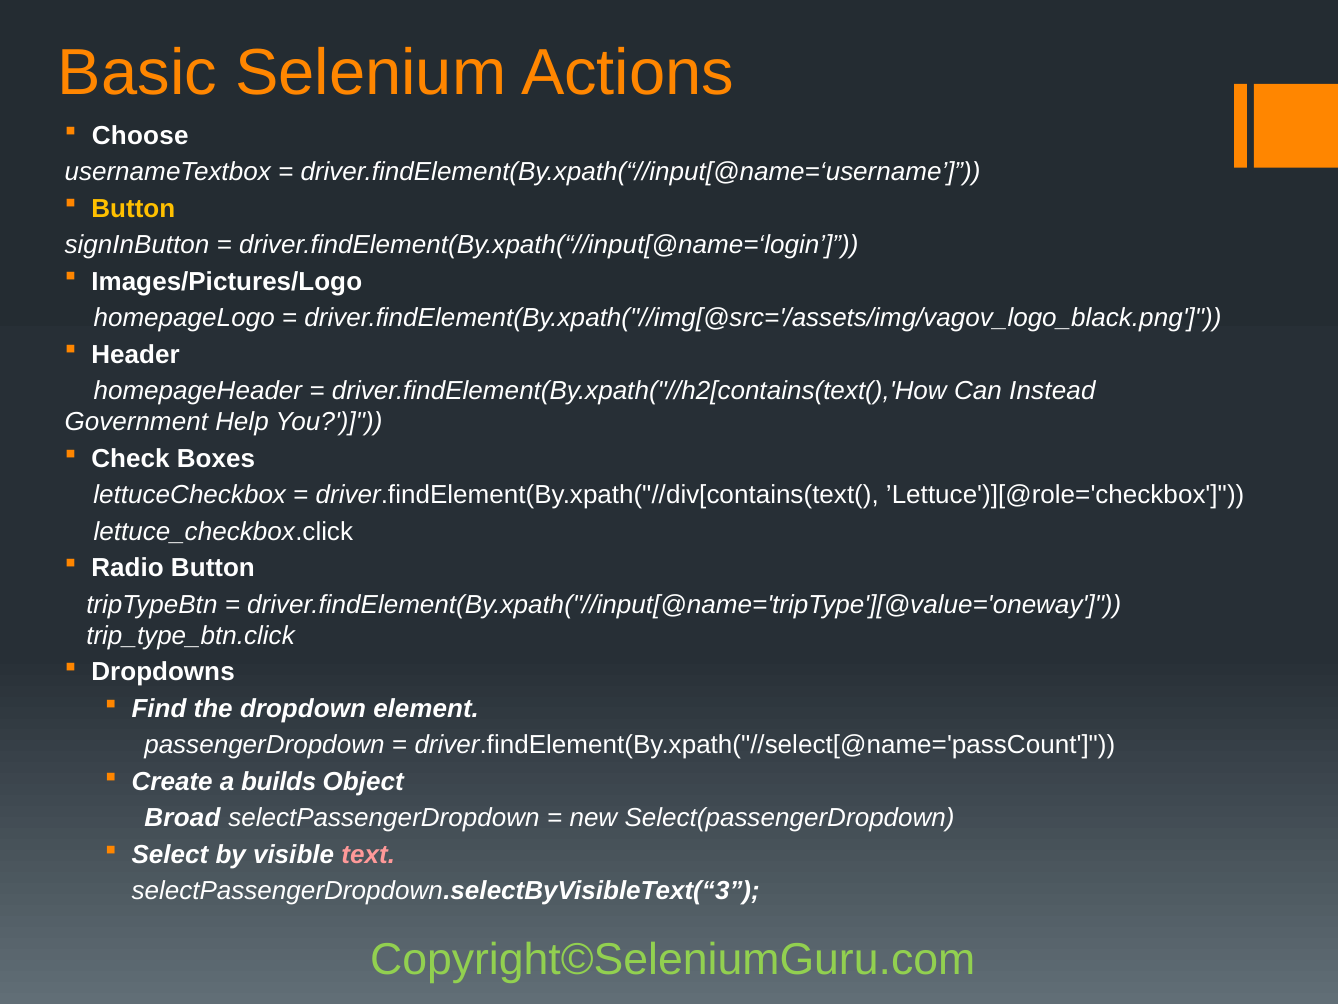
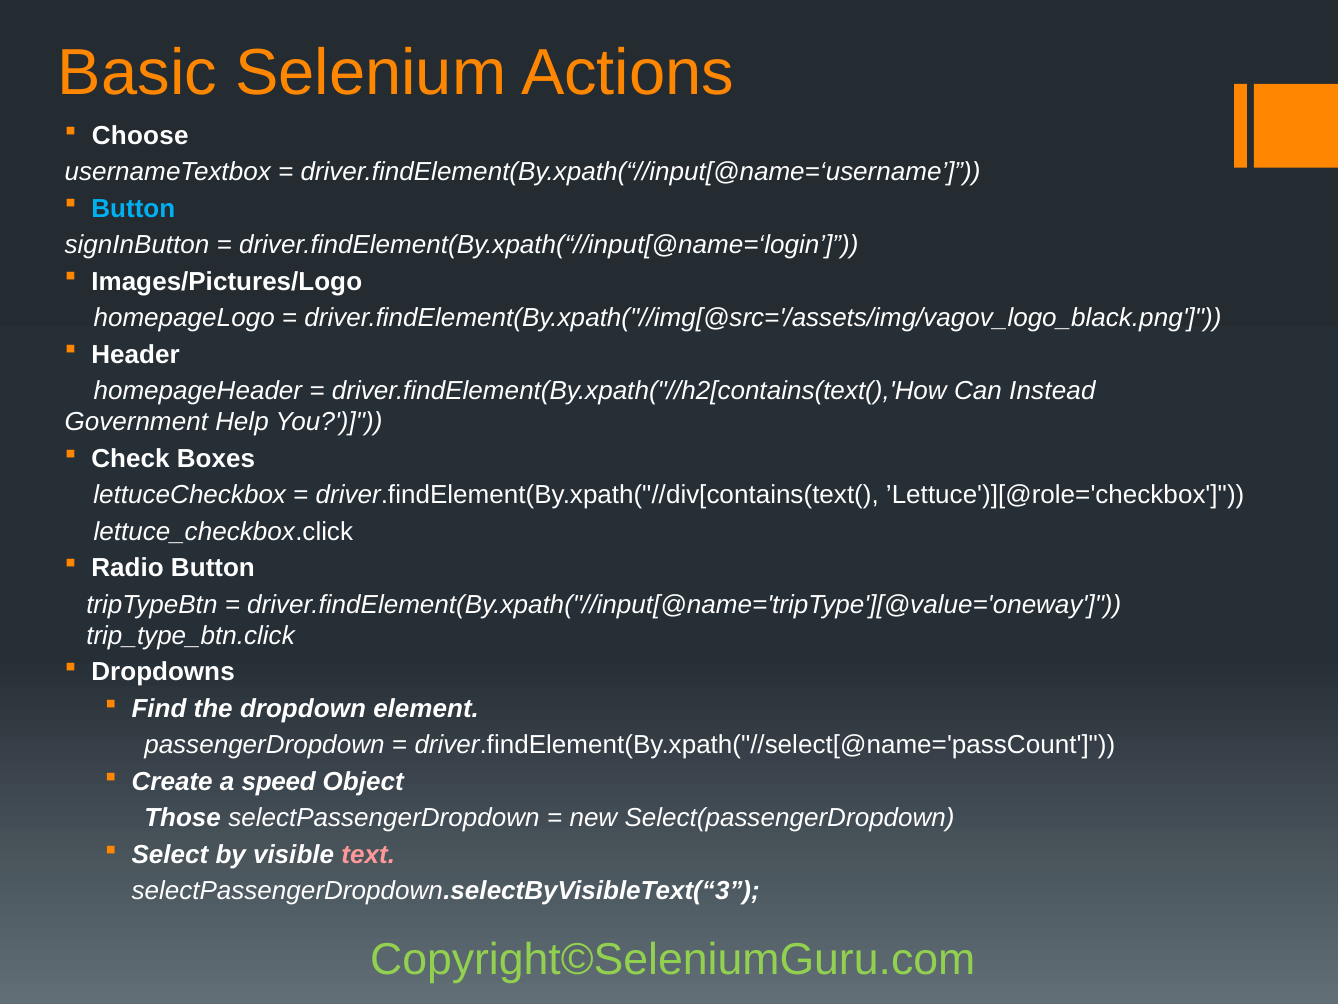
Button colour: yellow -> light blue (133, 209)
builds: builds -> speed (279, 781)
Broad: Broad -> Those (183, 818)
